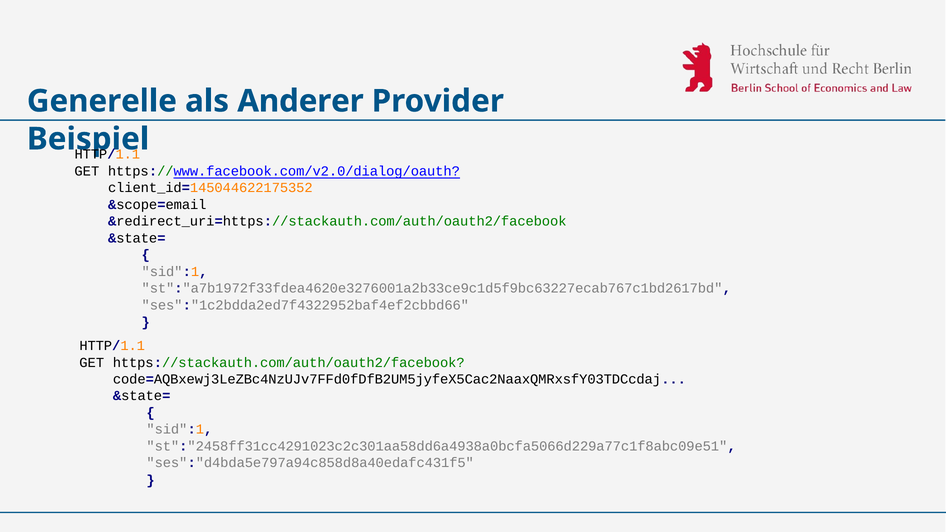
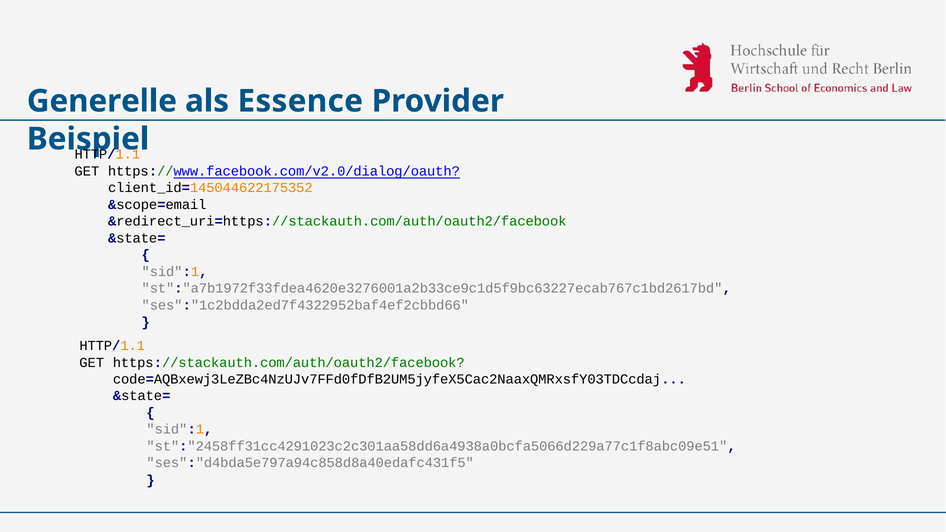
Anderer: Anderer -> Essence (300, 101)
